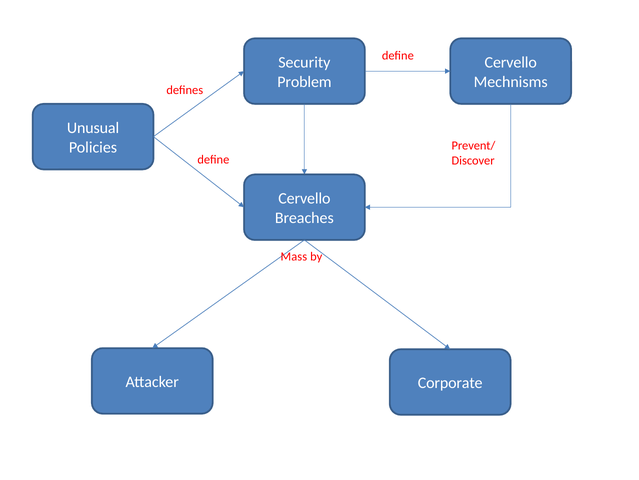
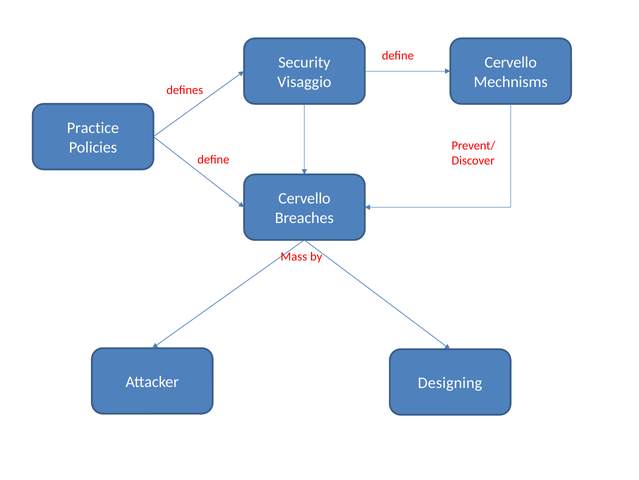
Problem: Problem -> Visaggio (304, 82)
Unusual: Unusual -> Practice (93, 128)
Corporate: Corporate -> Designing (450, 383)
